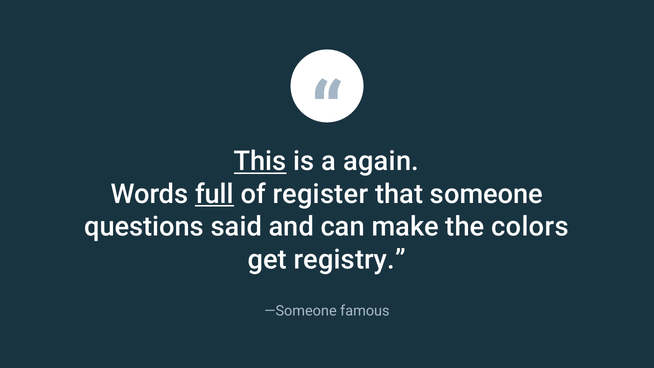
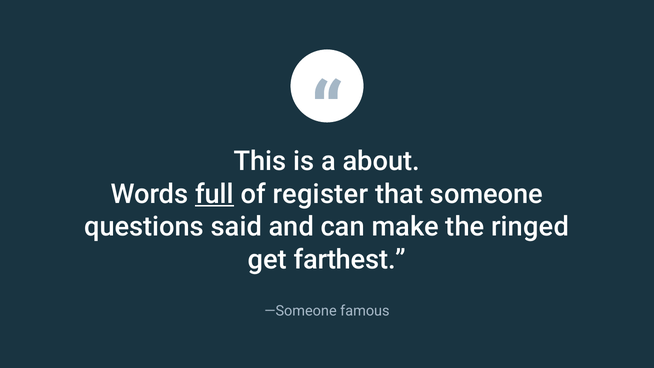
This underline: present -> none (260, 161)
again: again -> about (381, 161)
colors: colors -> ringed (530, 227)
registry: registry -> farthest (350, 260)
